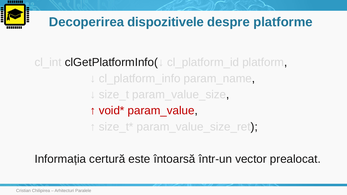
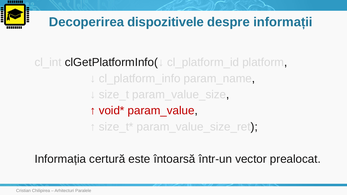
platforme: platforme -> informații (283, 22)
